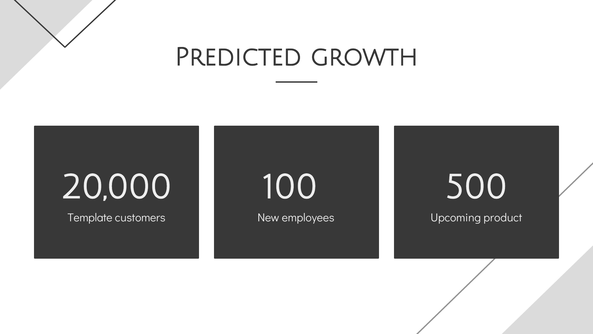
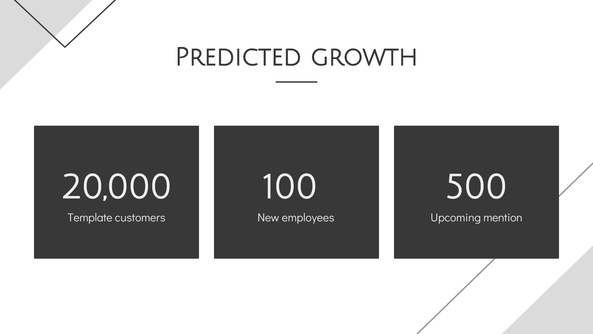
product: product -> mention (503, 217)
